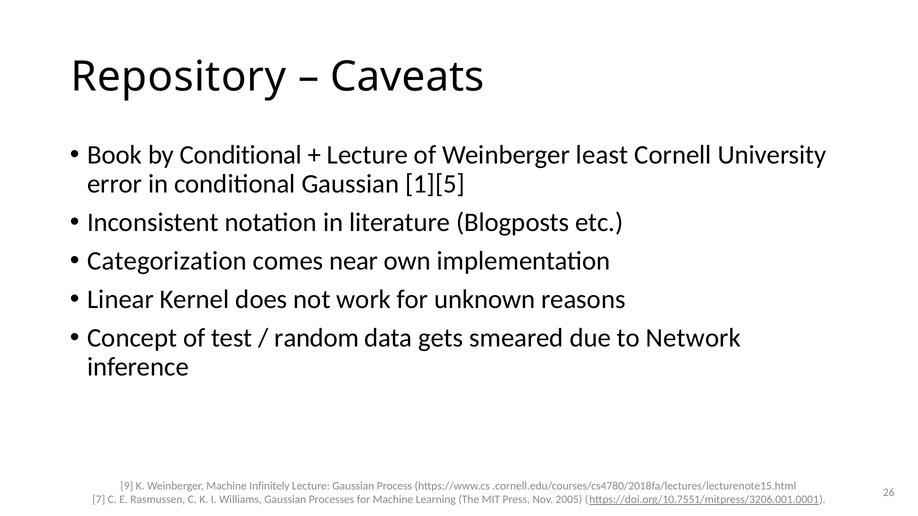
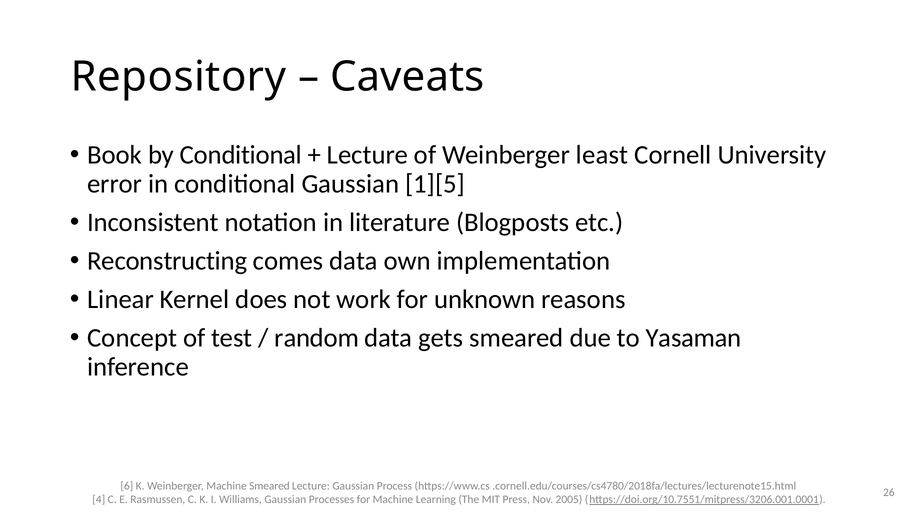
Categorization: Categorization -> Reconstructing (167, 261)
comes near: near -> data (354, 261)
Network: Network -> Yasaman (694, 338)
9: 9 -> 6 (127, 486)
Machine Infinitely: Infinitely -> Smeared (269, 486)
7: 7 -> 4 (99, 500)
